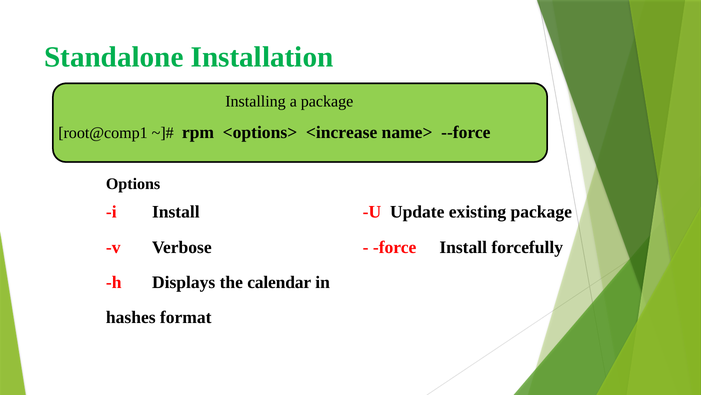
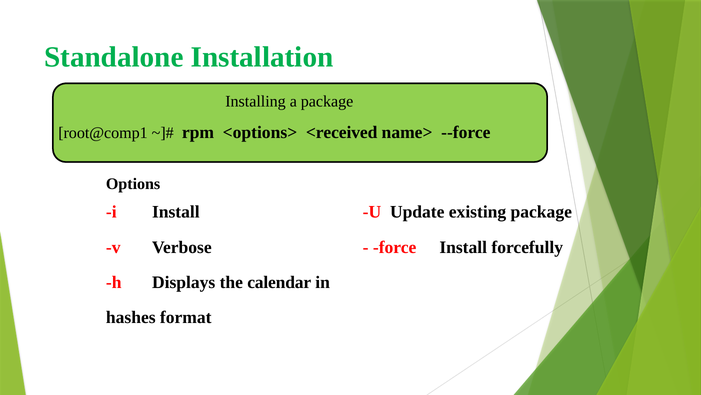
<increase: <increase -> <received (342, 132)
